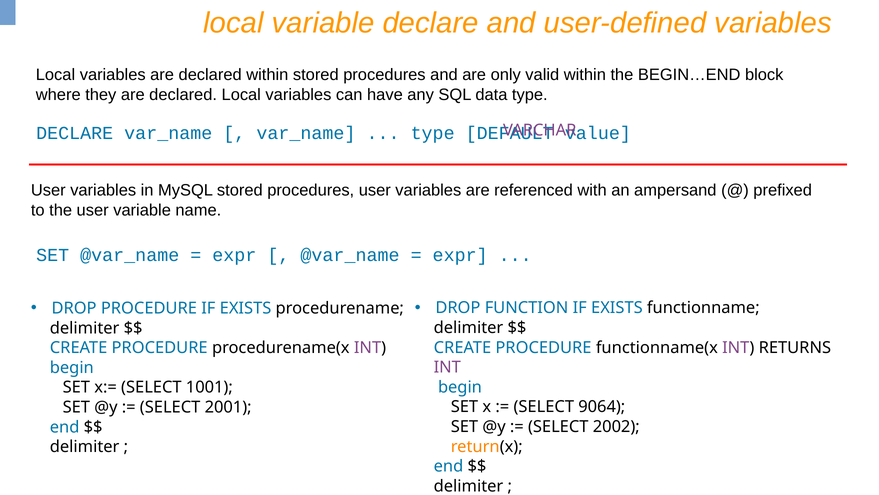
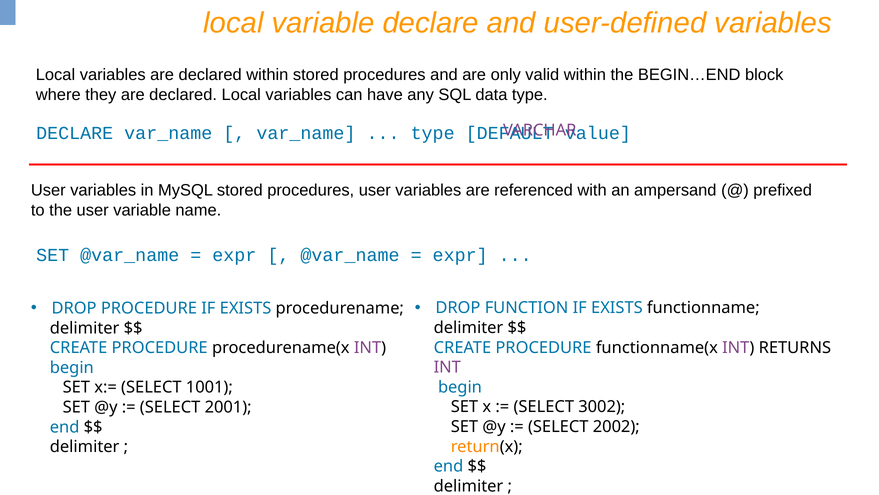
9064: 9064 -> 3002 (602, 407)
